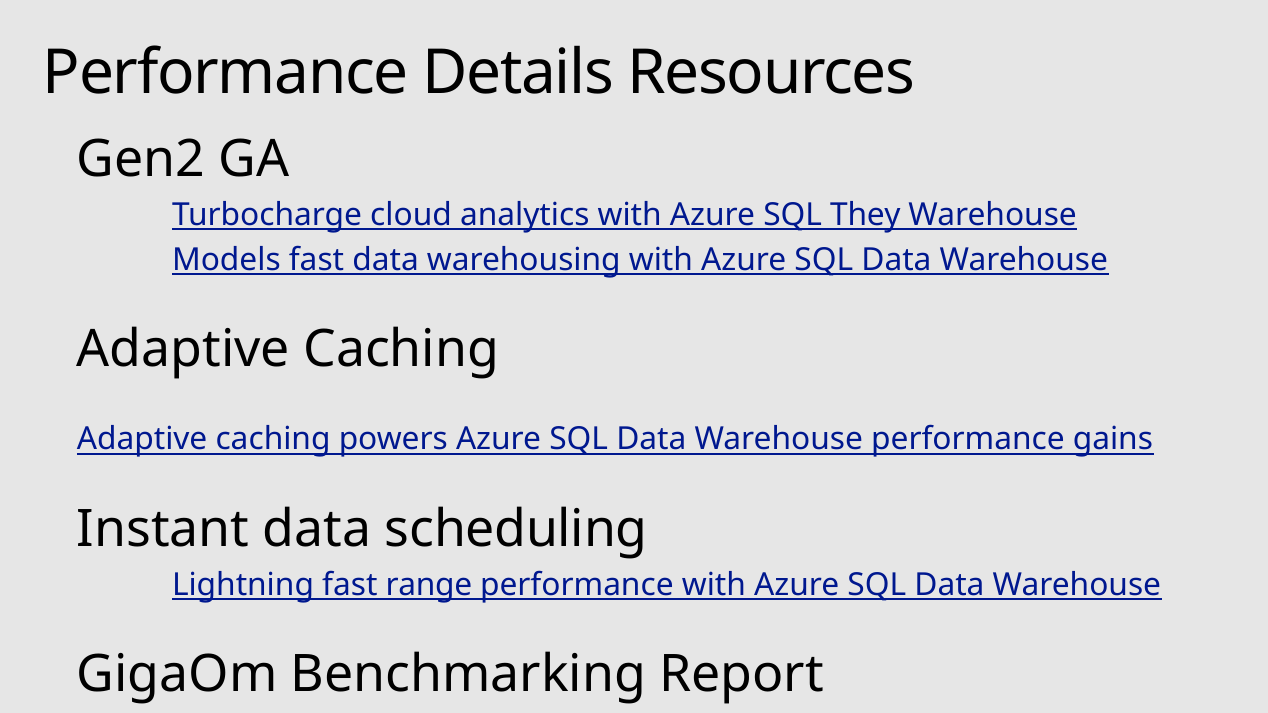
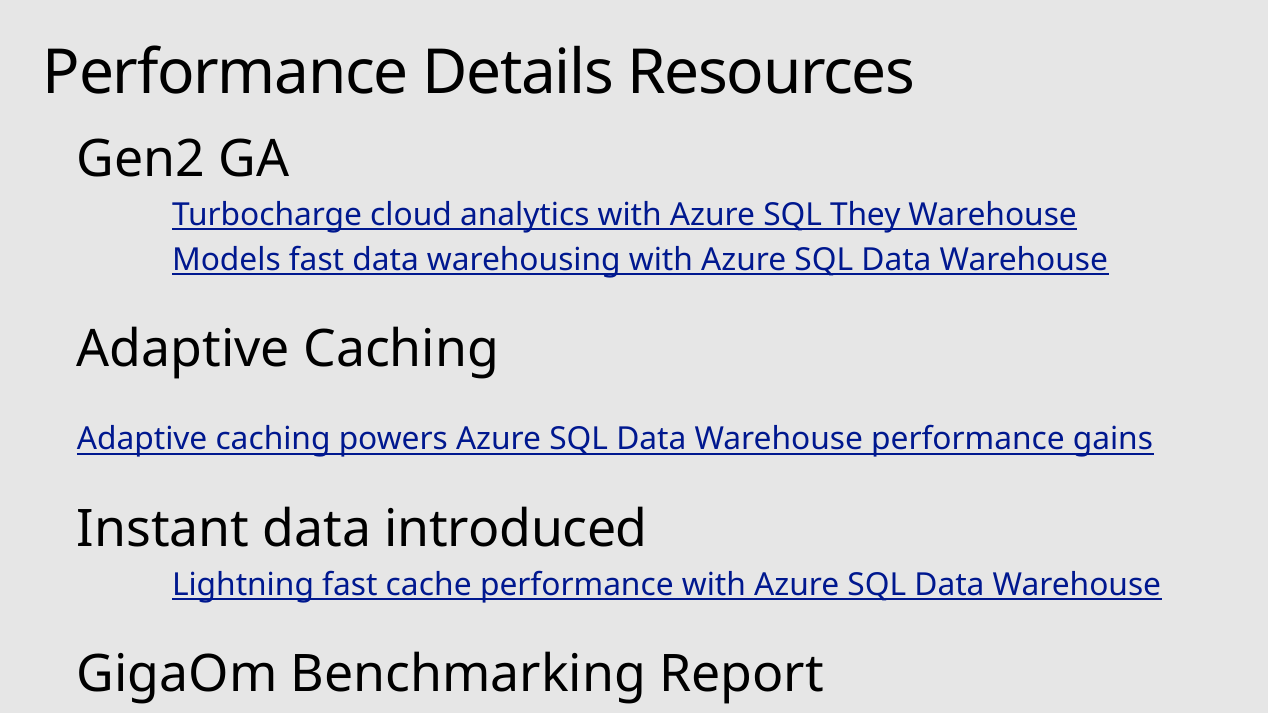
scheduling: scheduling -> introduced (516, 529)
range: range -> cache (429, 585)
